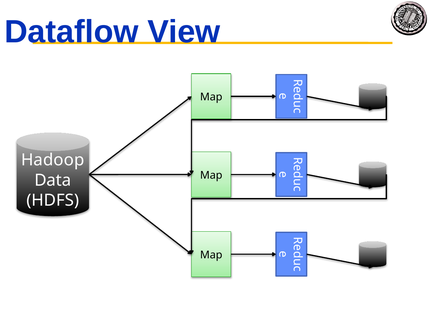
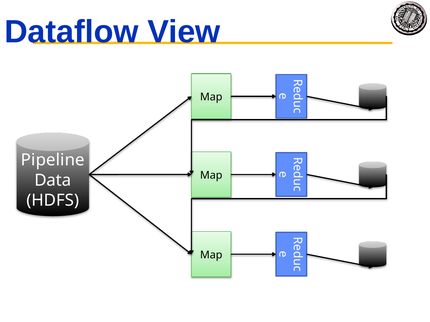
Hadoop: Hadoop -> Pipeline (53, 160)
